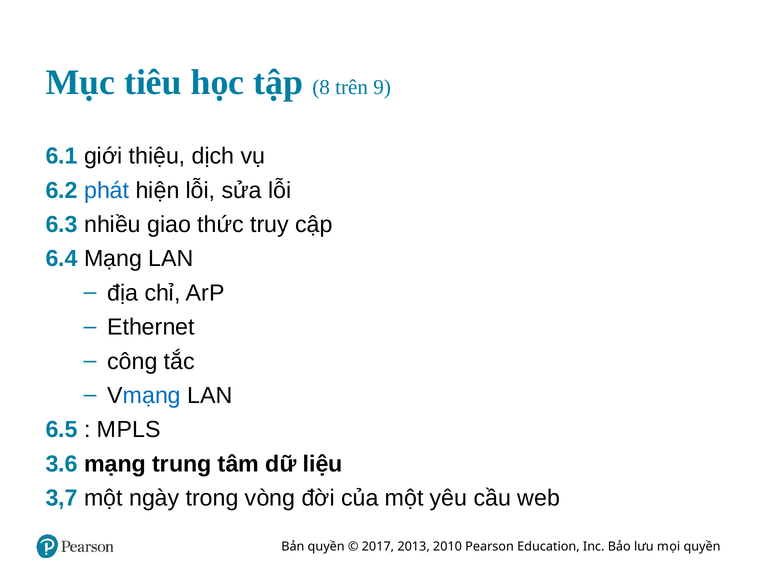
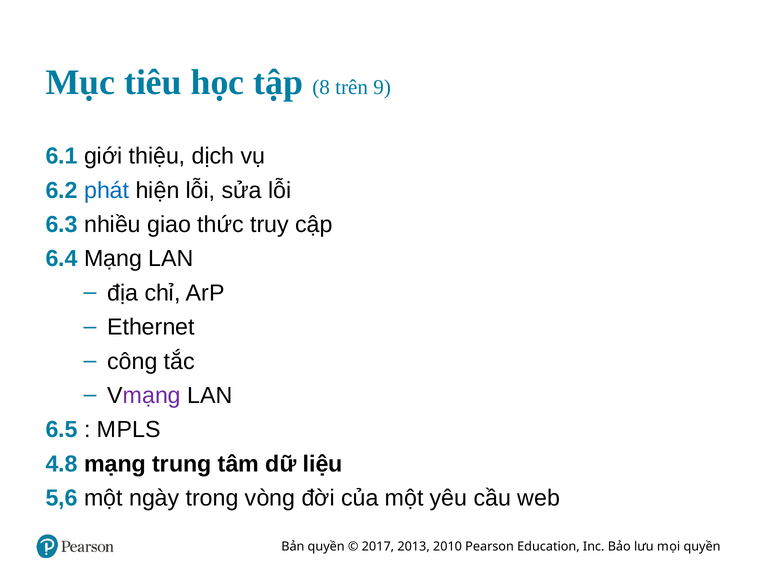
mạng colour: blue -> purple (152, 396)
3.6: 3.6 -> 4.8 (62, 464)
3,7: 3,7 -> 5,6 (62, 498)
